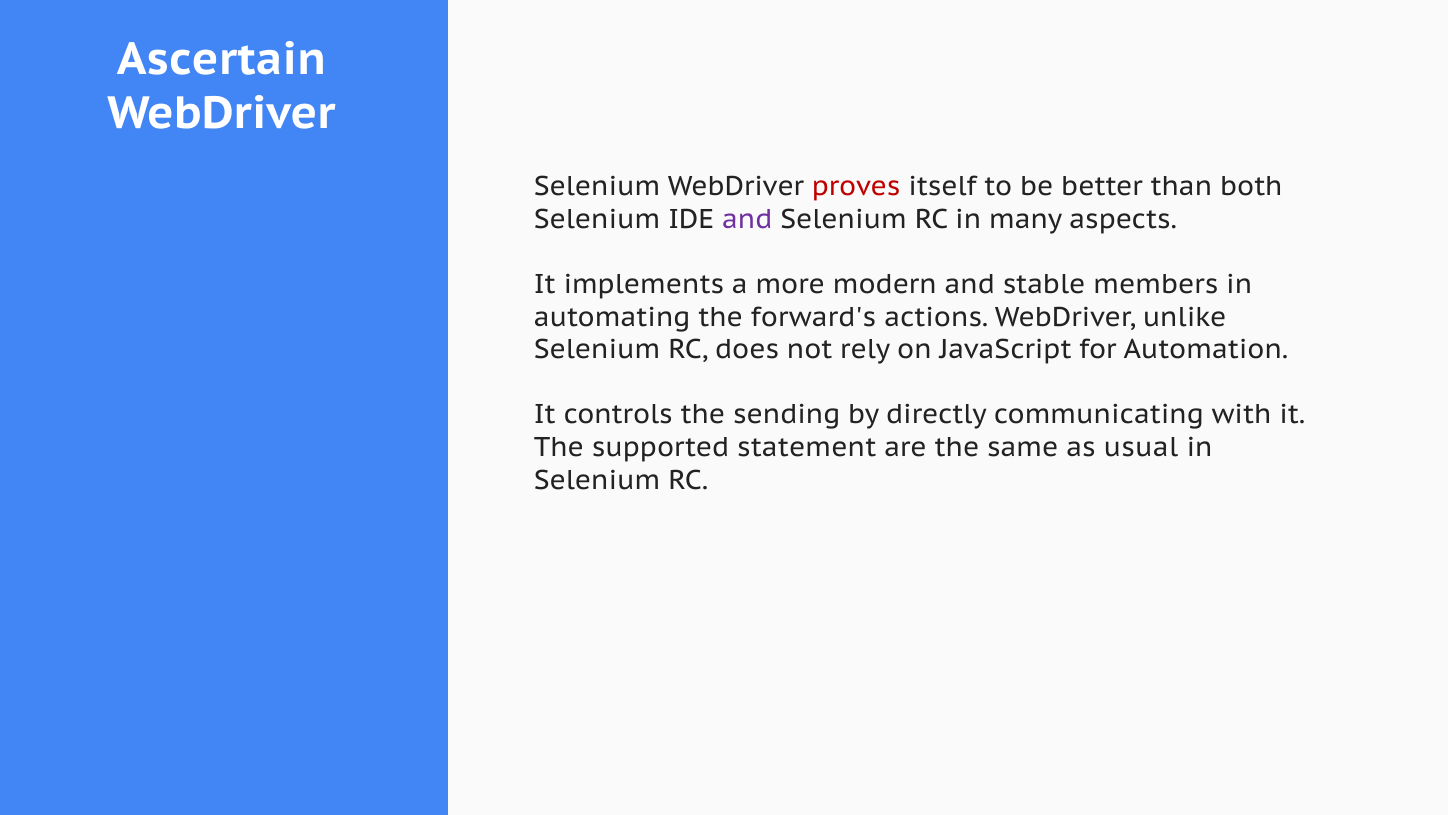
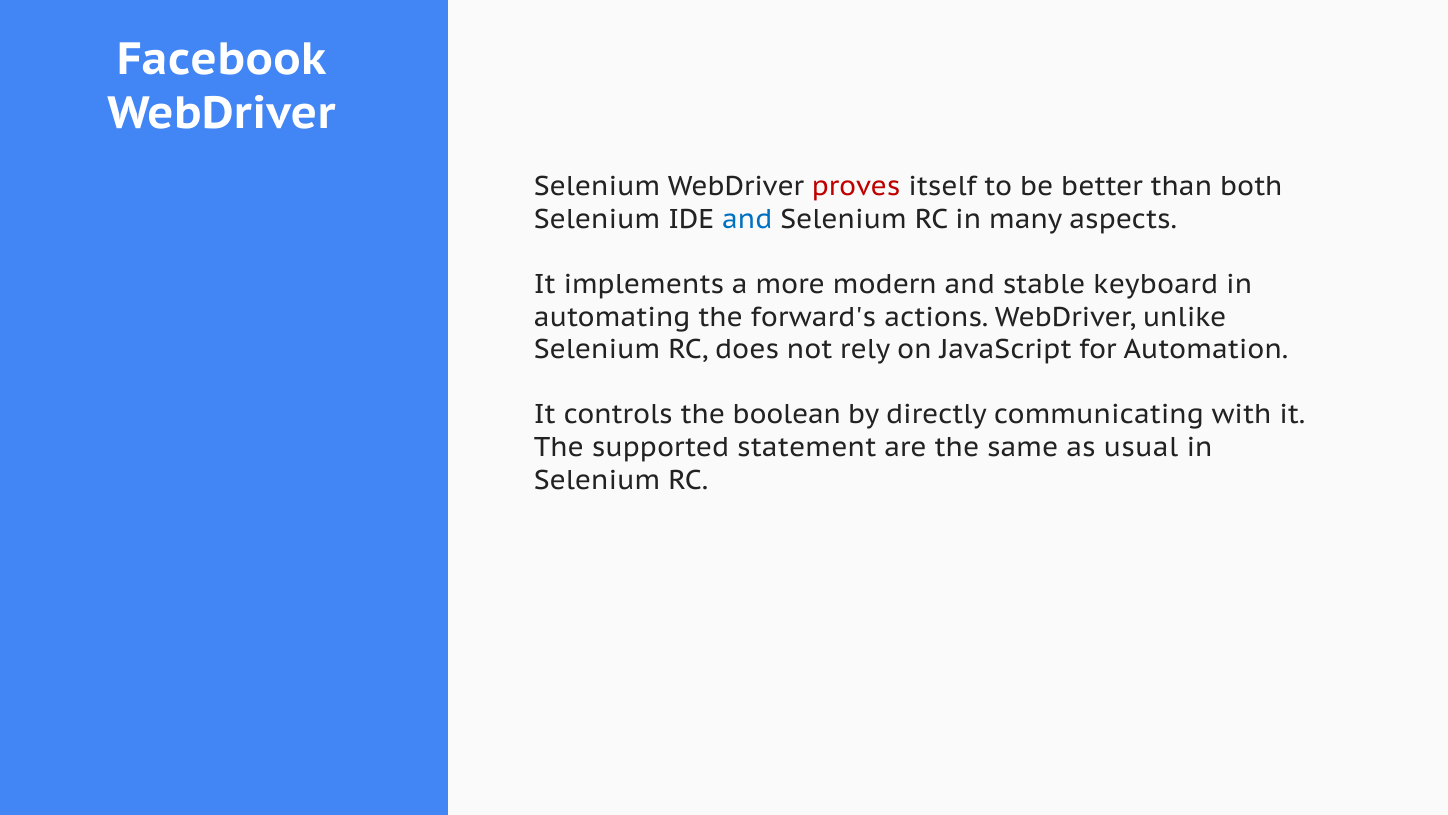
Ascertain: Ascertain -> Facebook (222, 59)
and colour: purple -> blue (747, 219)
members: members -> keyboard (1156, 284)
sending: sending -> boolean (787, 415)
